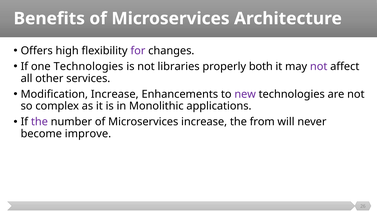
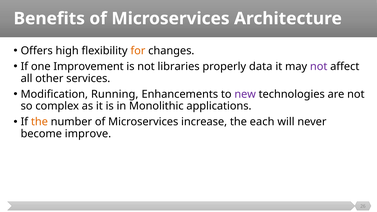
for colour: purple -> orange (138, 51)
one Technologies: Technologies -> Improvement (89, 67)
both: both -> data (261, 67)
Modification Increase: Increase -> Running (115, 94)
the colour: purple -> orange (39, 122)
from: from -> each (262, 122)
